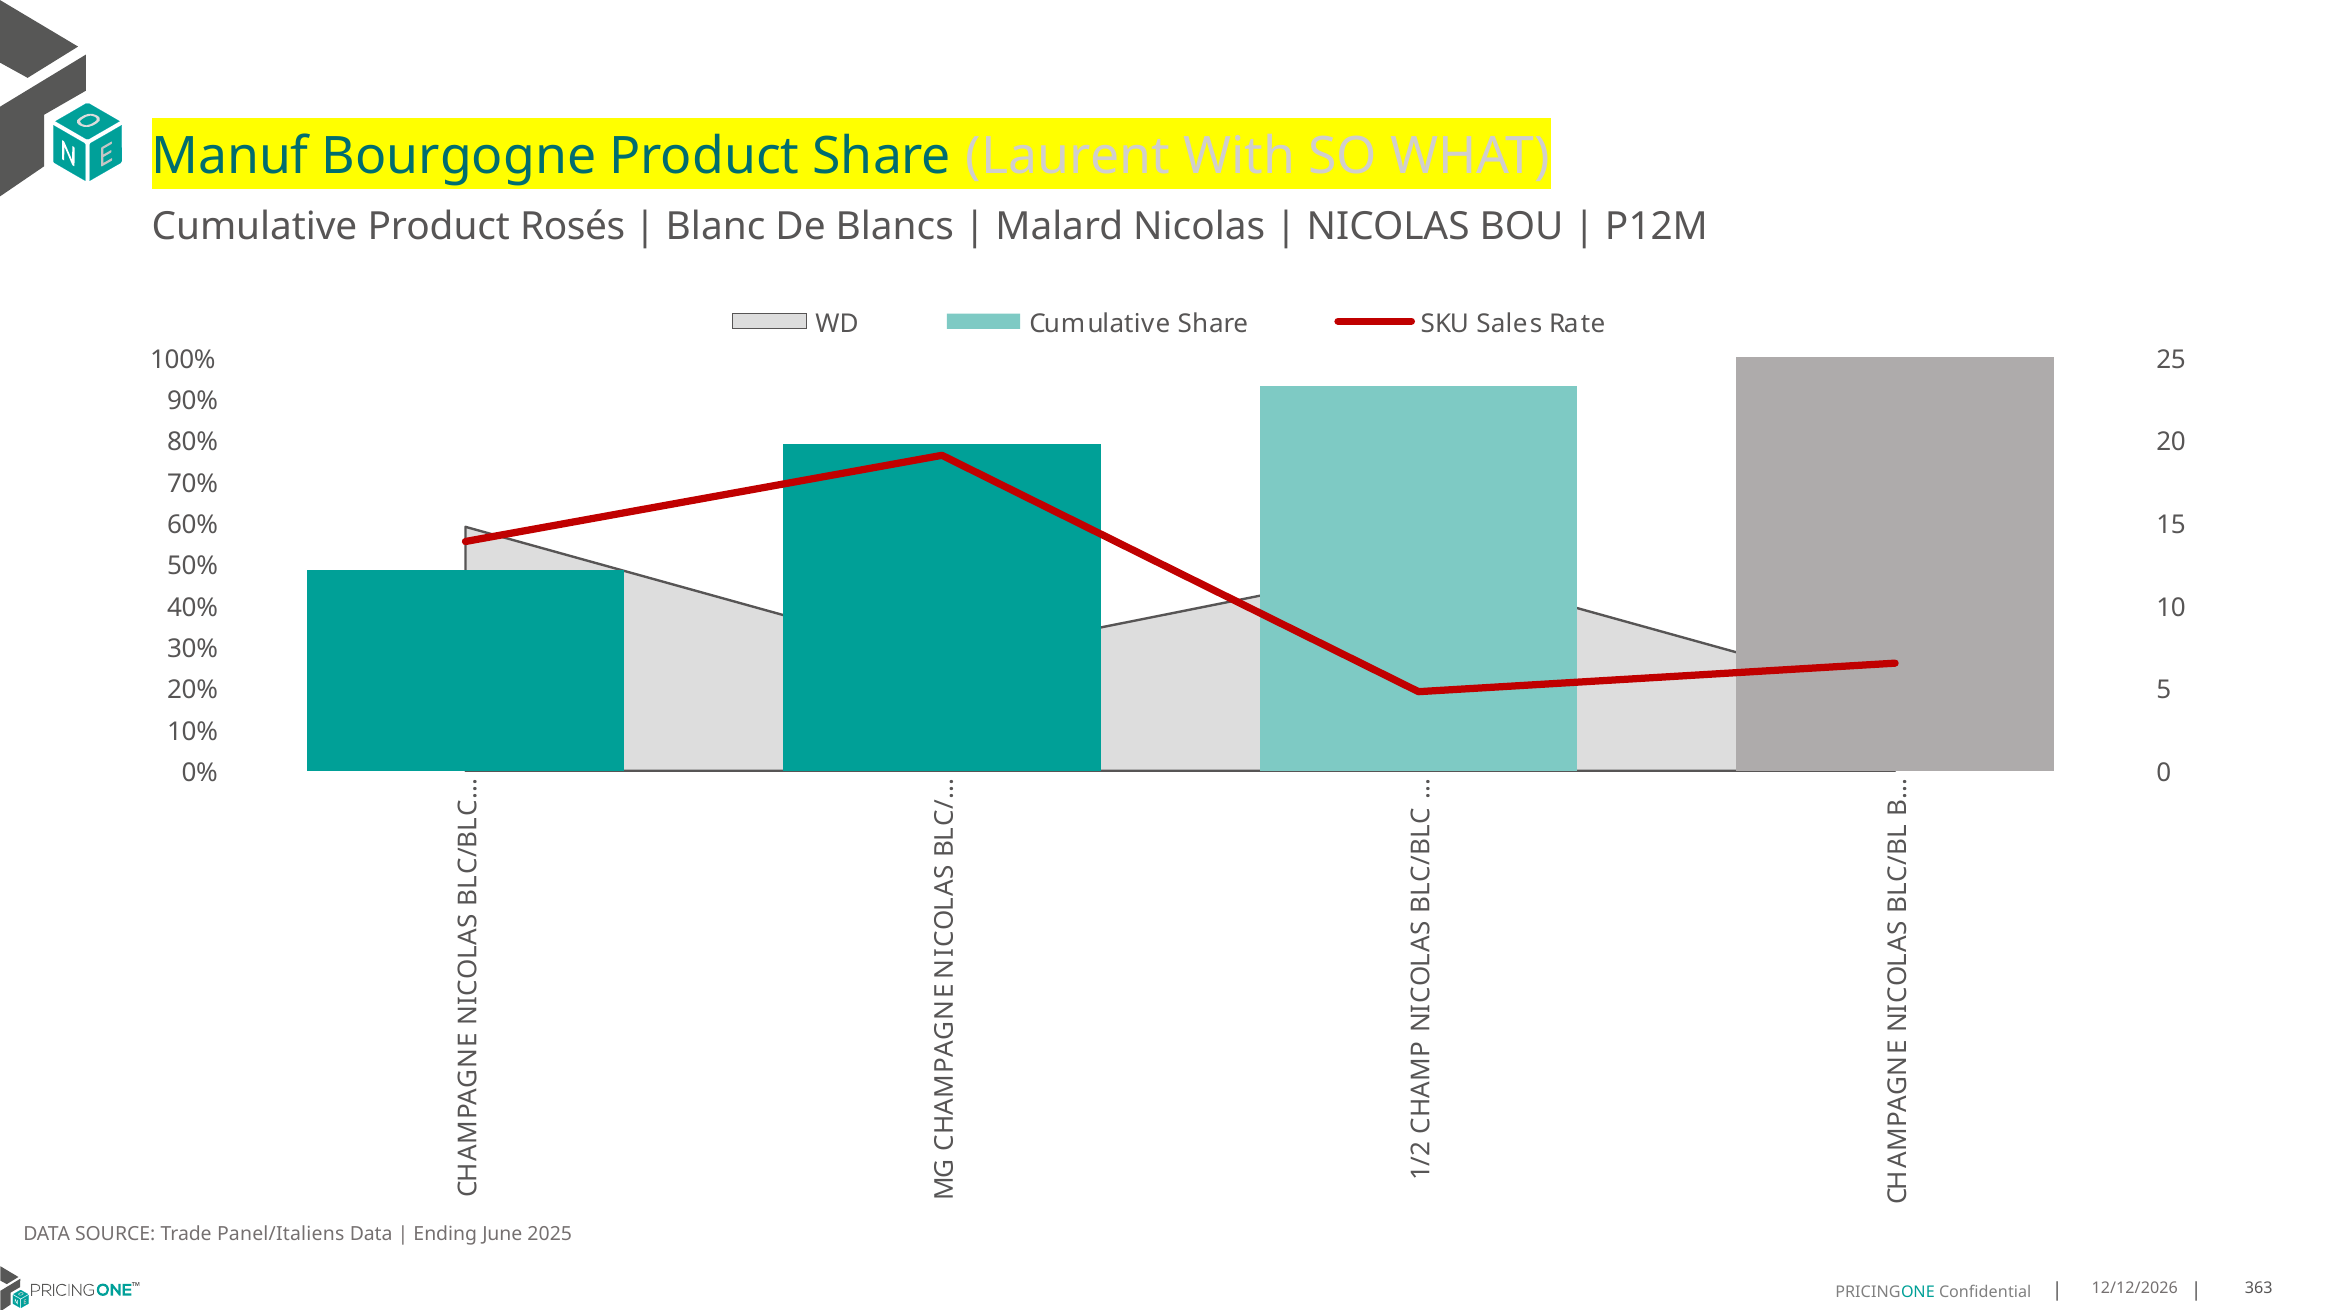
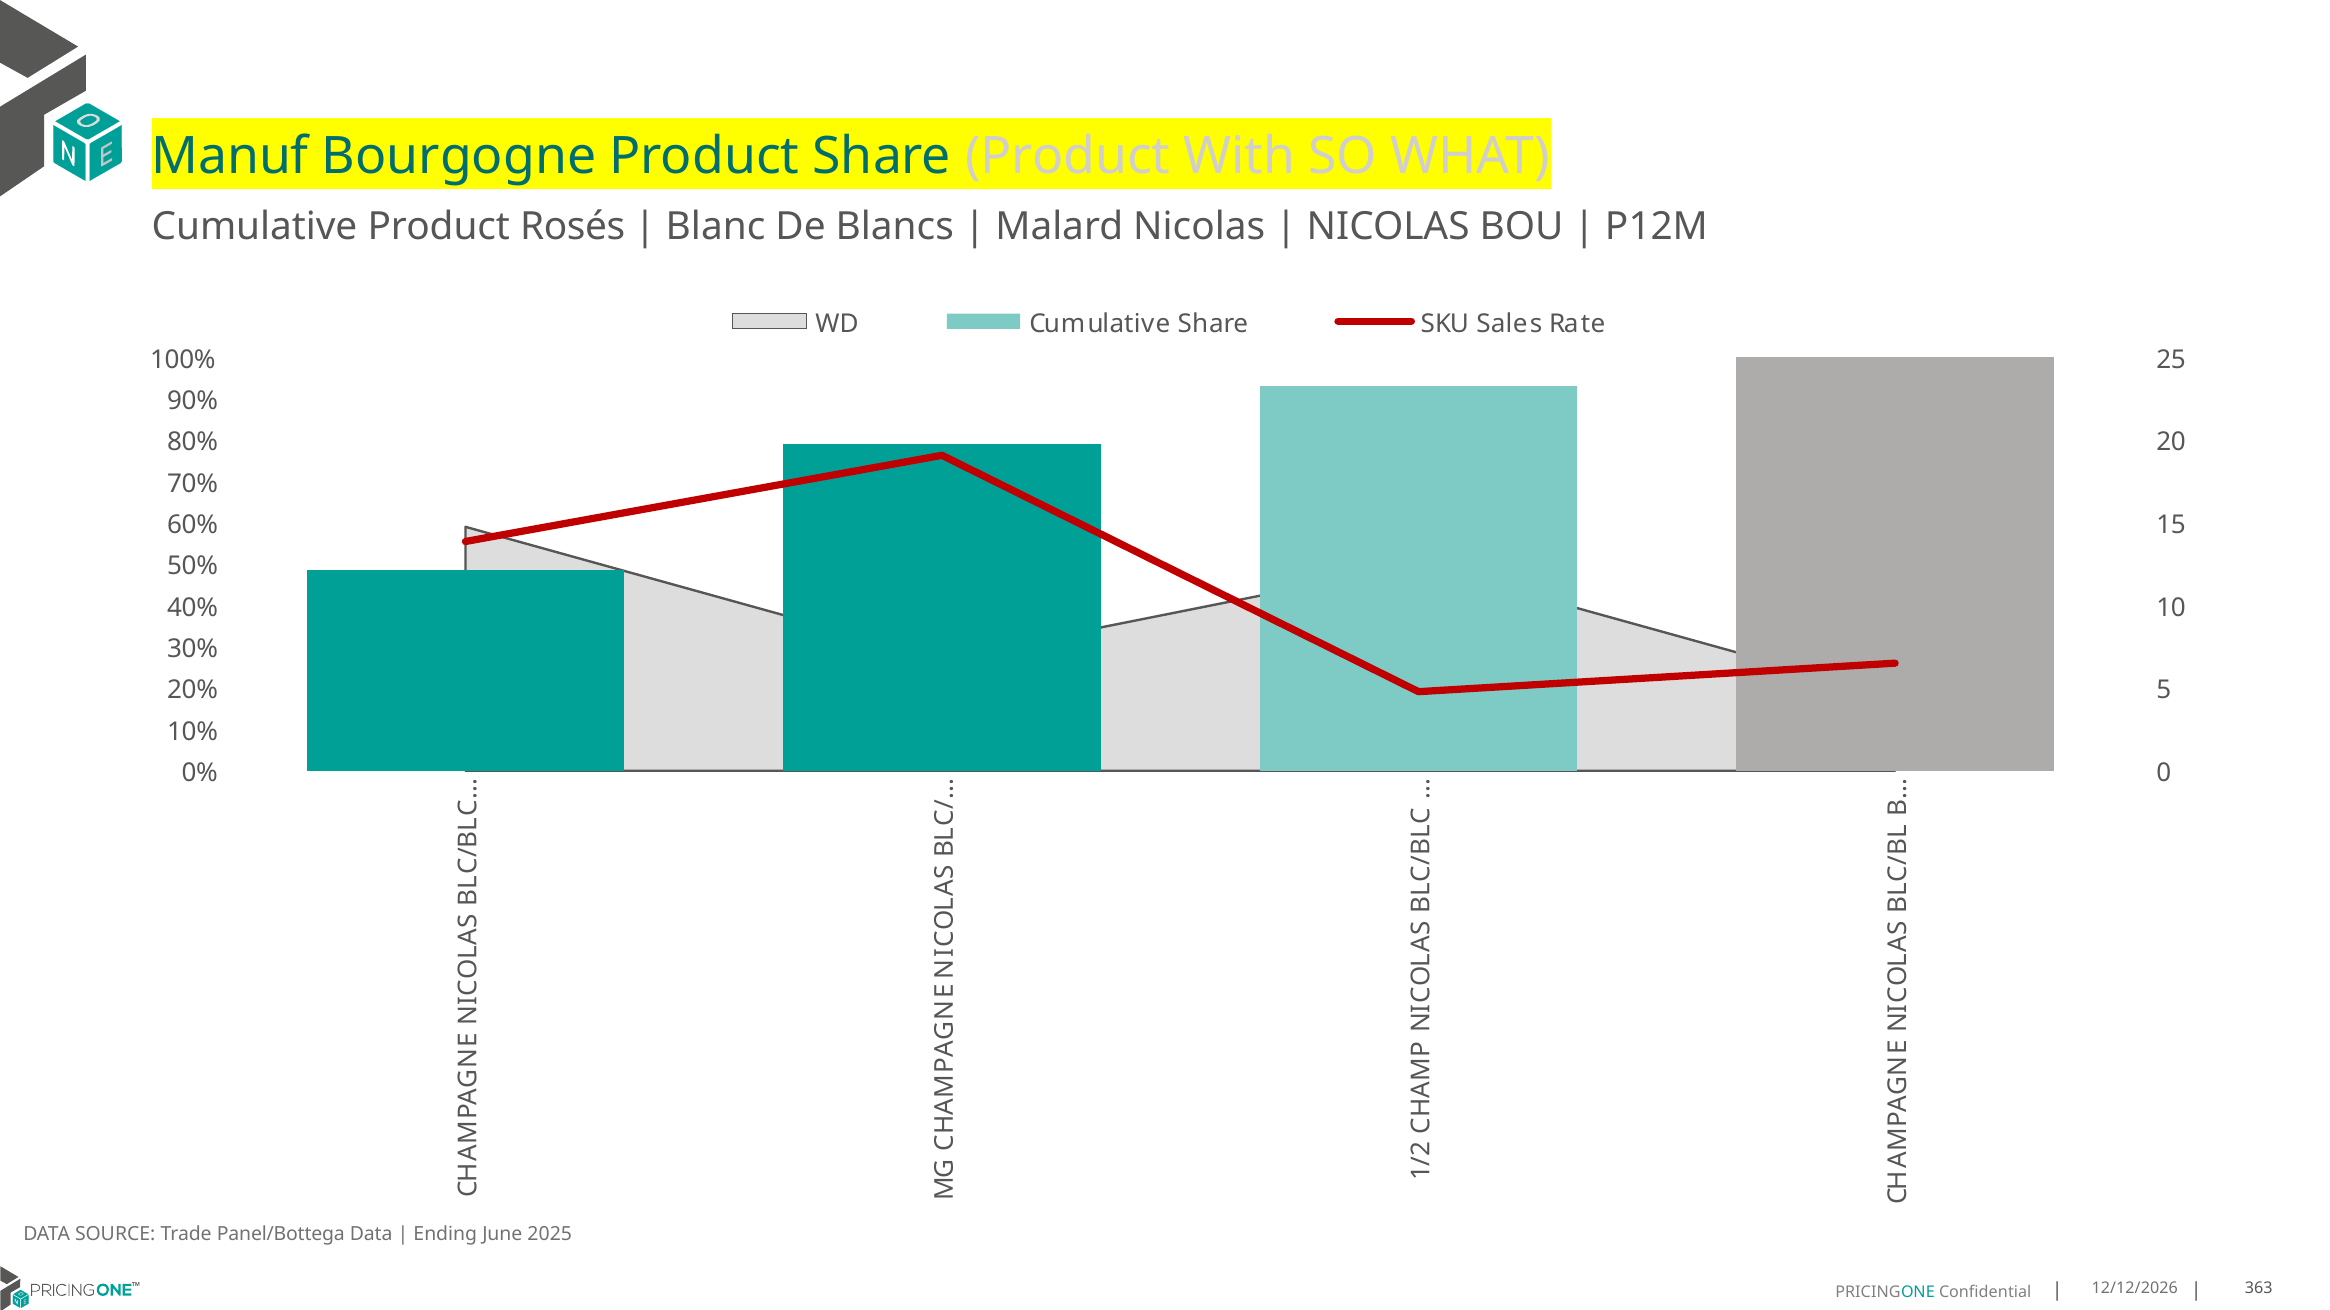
Share Laurent: Laurent -> Product (1068, 157)
Panel/Italiens: Panel/Italiens -> Panel/Bottega (281, 1234)
